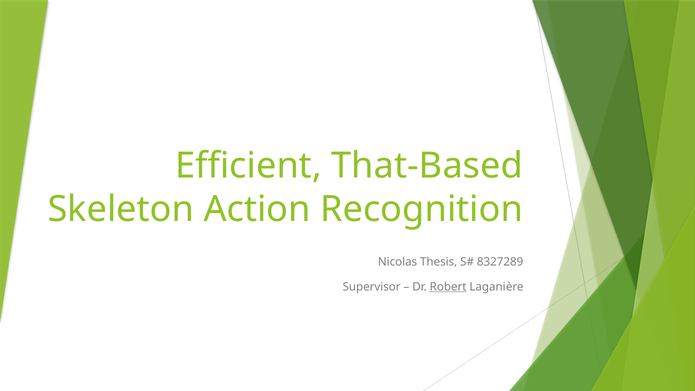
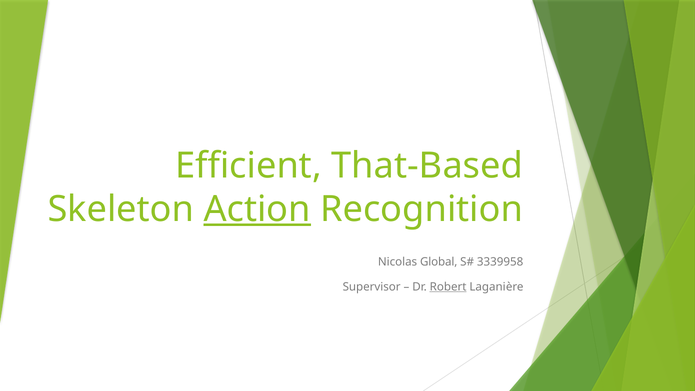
Action underline: none -> present (257, 209)
Thesis: Thesis -> Global (439, 262)
8327289: 8327289 -> 3339958 (500, 262)
